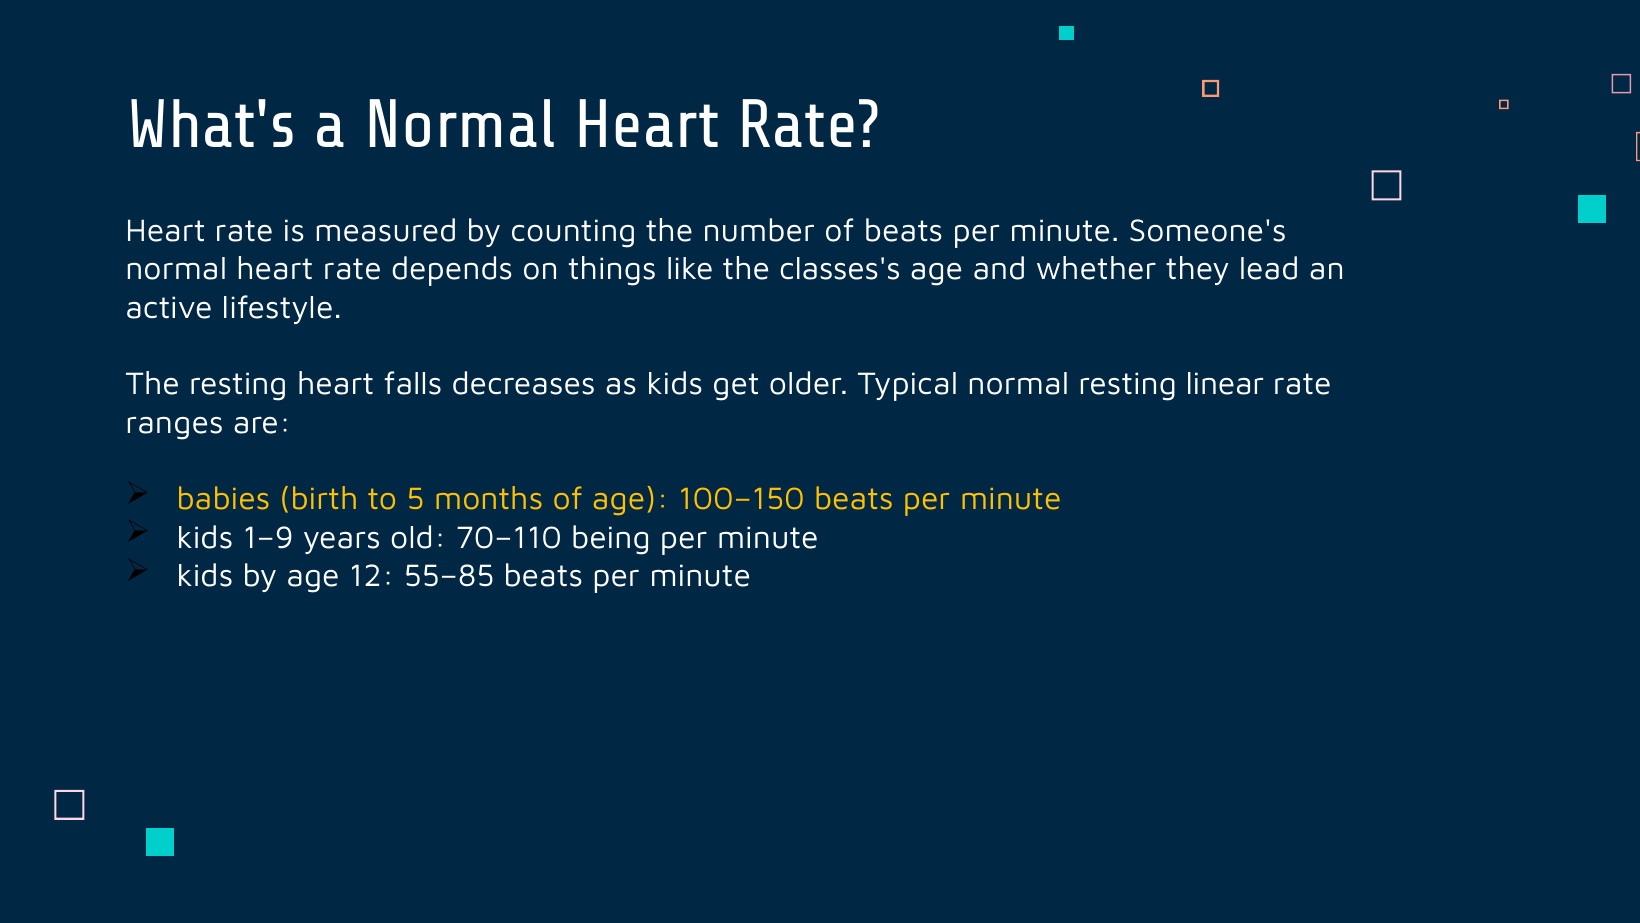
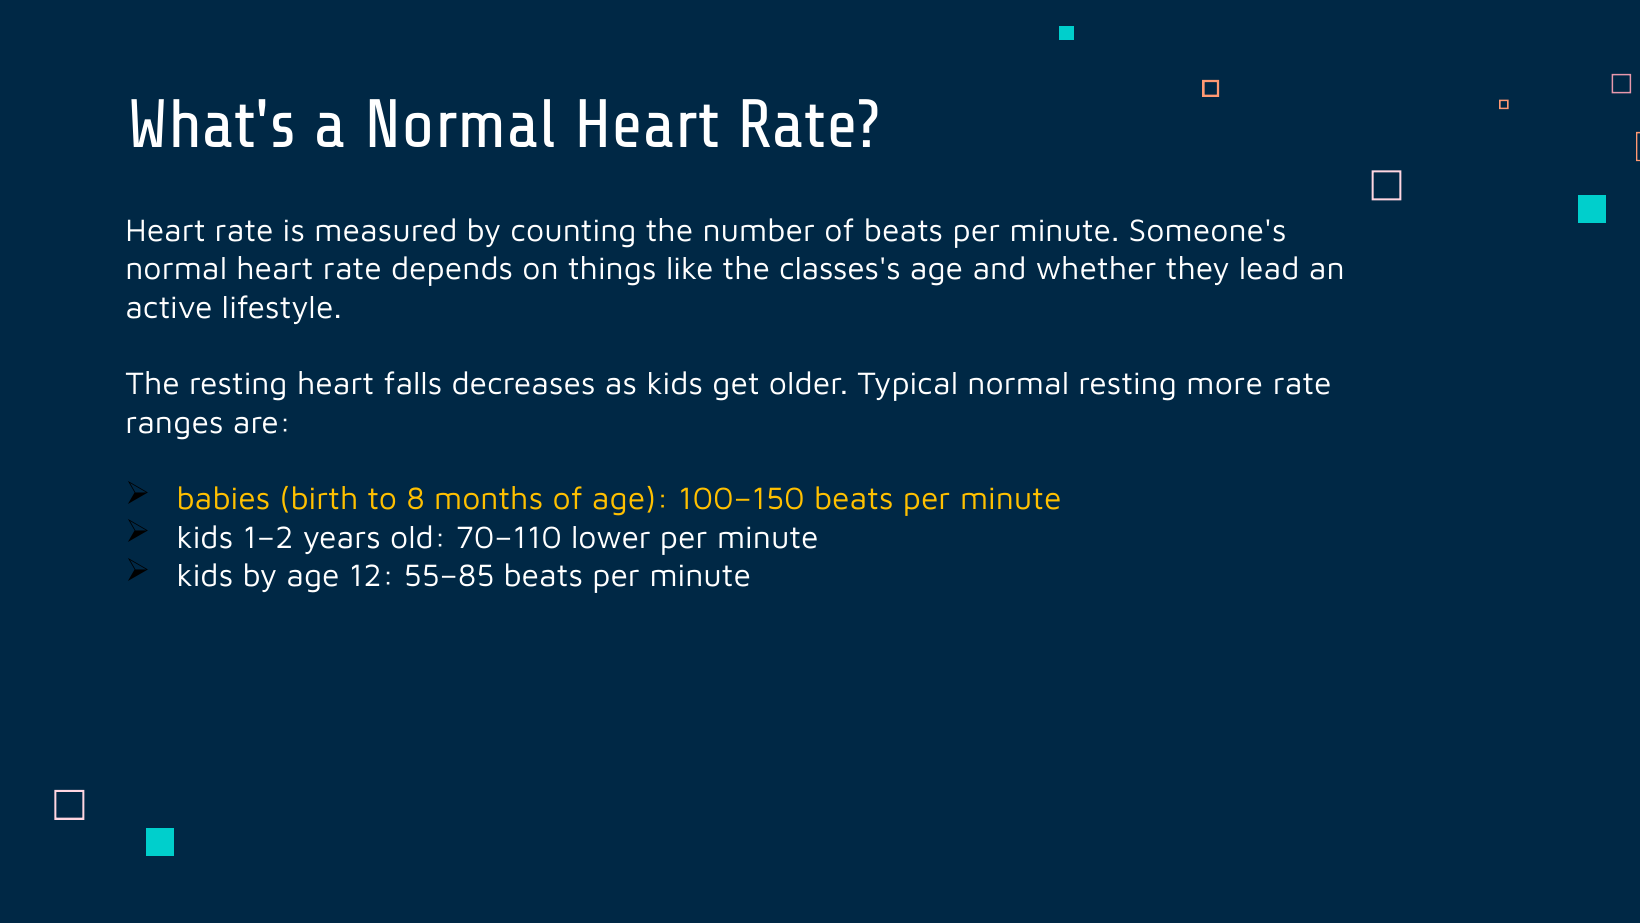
linear: linear -> more (1225, 384)
5: 5 -> 8 (416, 499)
1–9: 1–9 -> 1–2 (268, 537)
being: being -> lower (611, 537)
